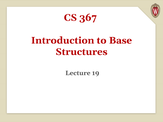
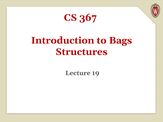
Base: Base -> Bags (120, 41)
